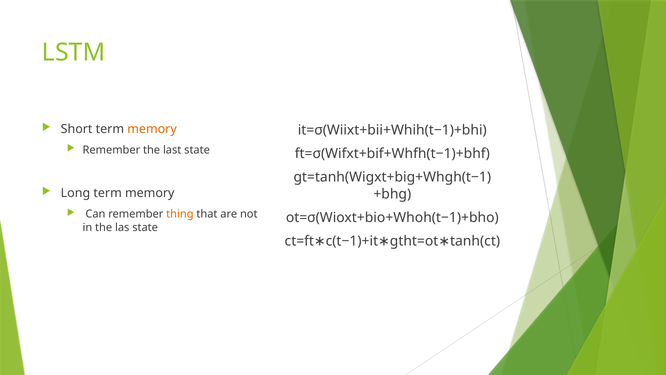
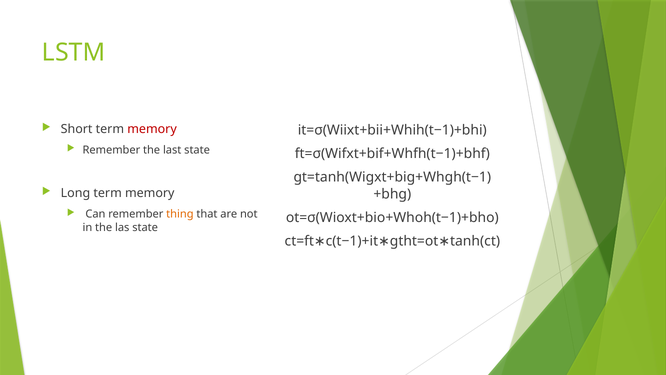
memory colour: orange -> red (152, 129)
